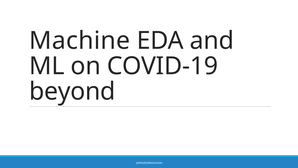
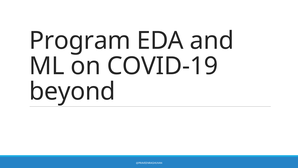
Machine: Machine -> Program (80, 41)
